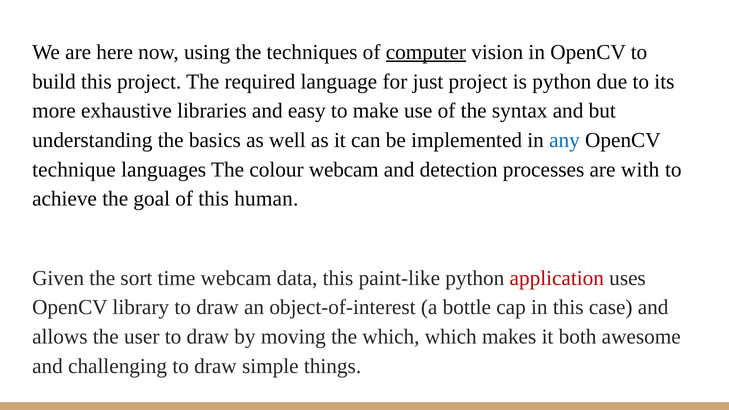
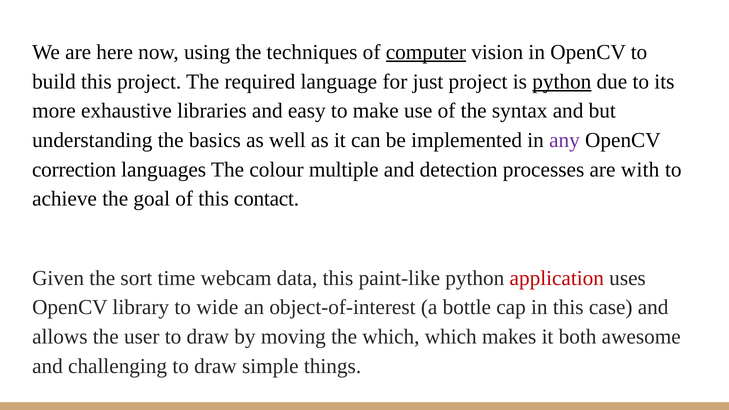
python underline: none -> present (562, 82)
any colour: blue -> purple (565, 140)
technique: technique -> correction (74, 170)
colour webcam: webcam -> multiple (344, 170)
human: human -> contact (267, 199)
library to draw: draw -> wide (217, 307)
